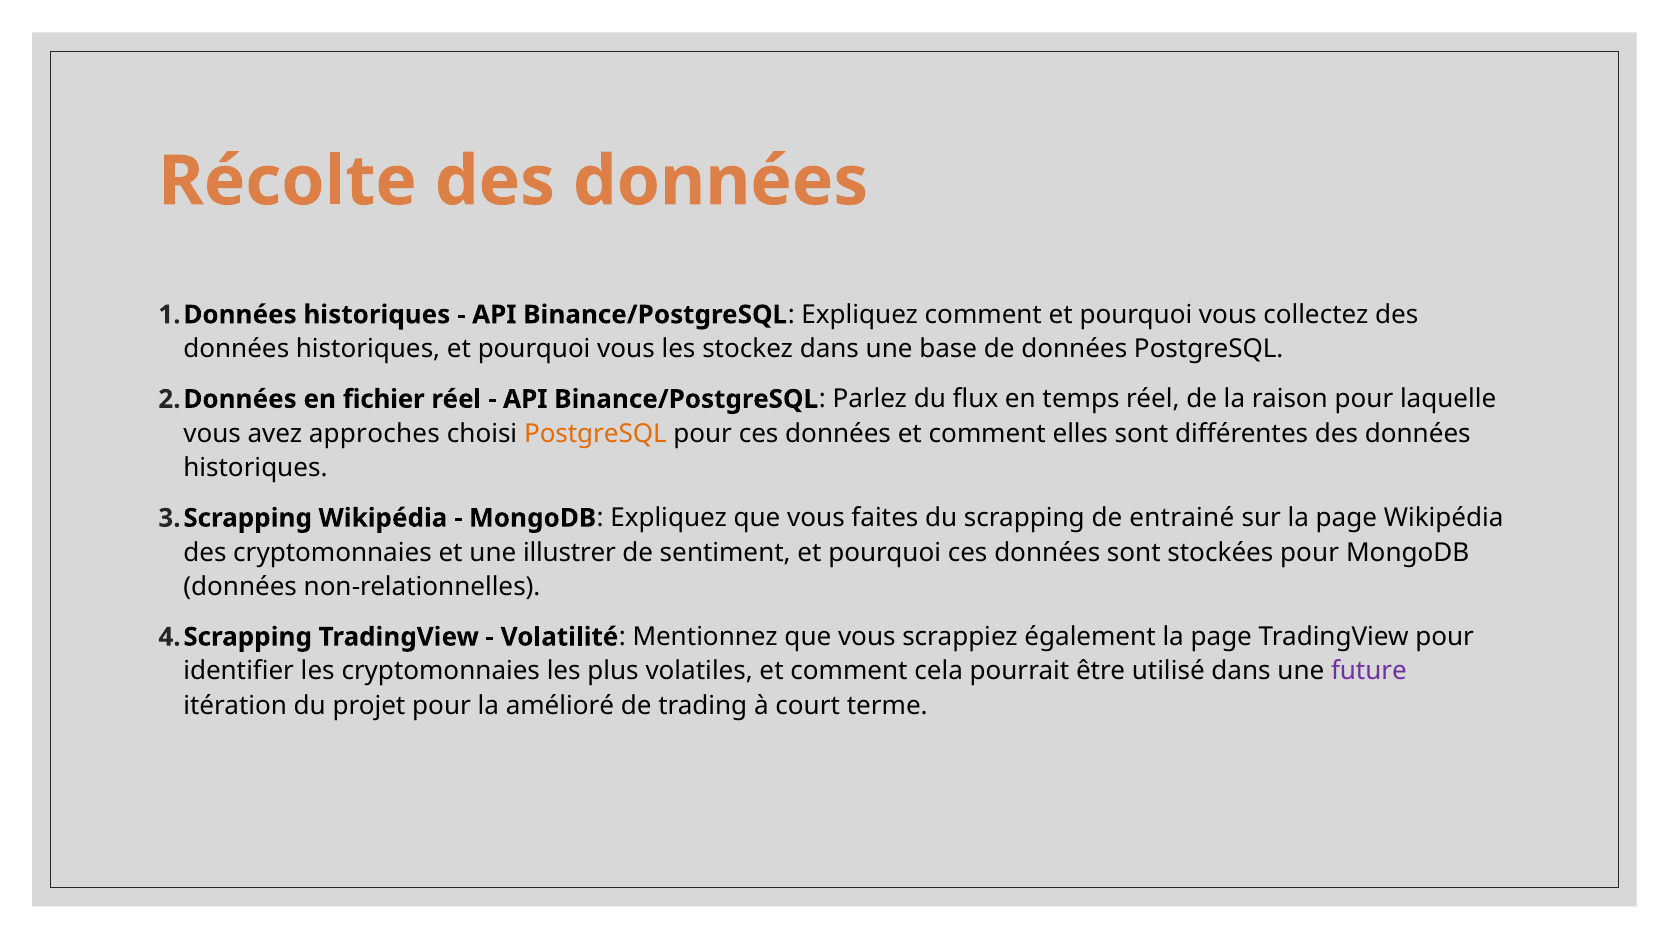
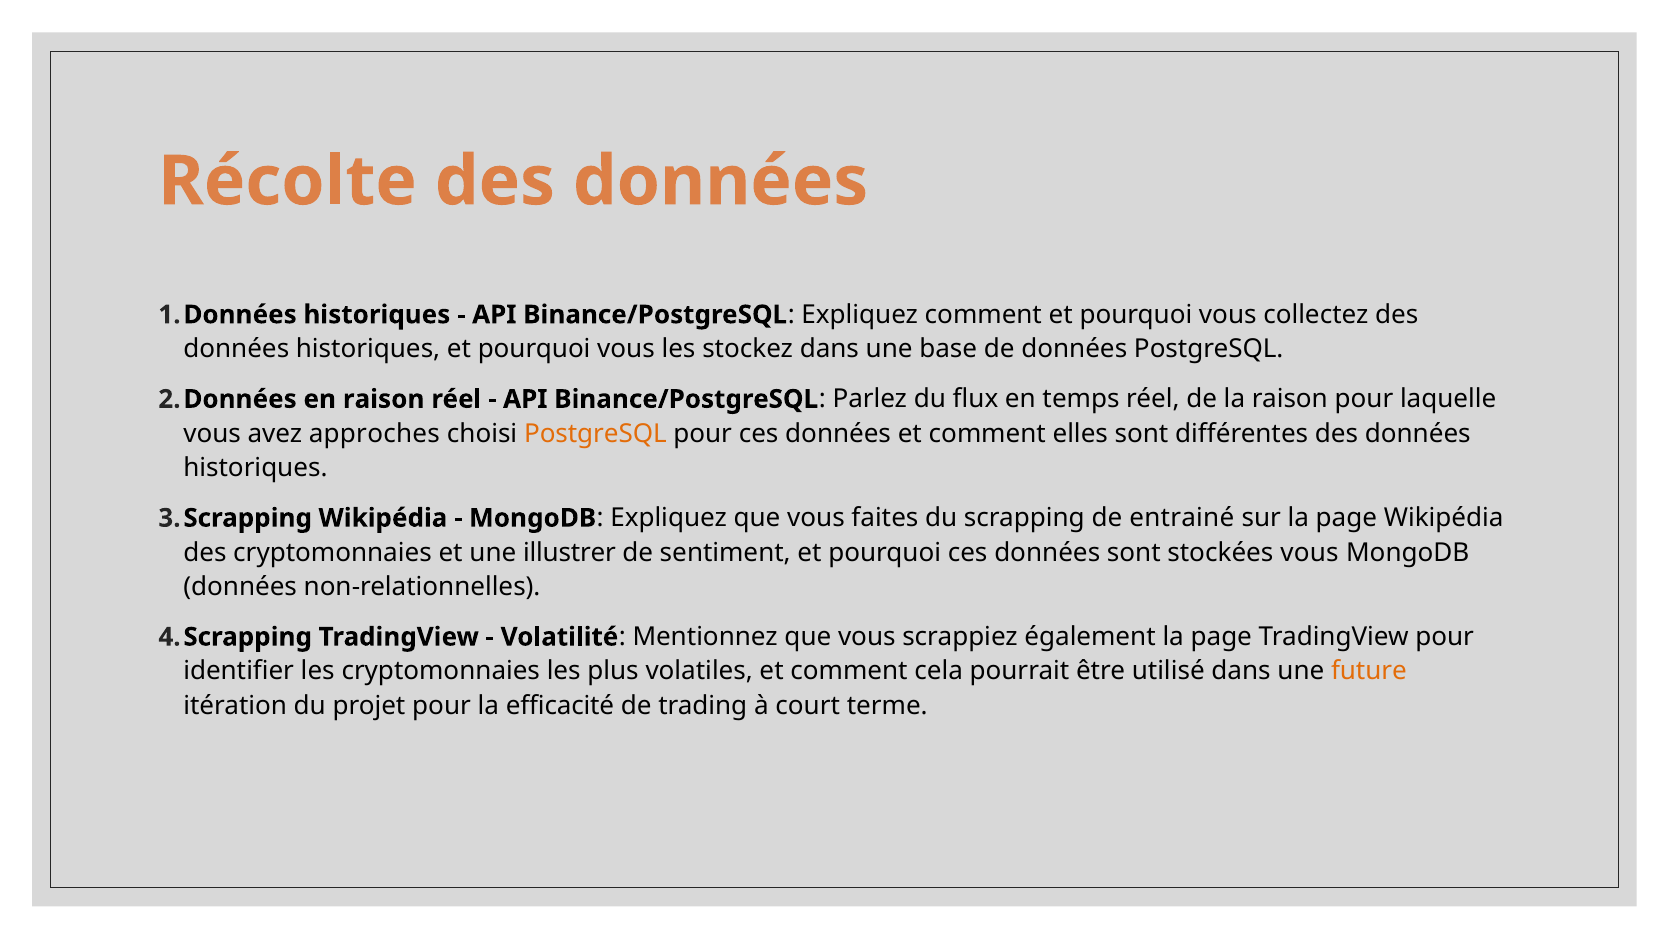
en fichier: fichier -> raison (384, 399)
stockées pour: pour -> vous (1310, 552)
future colour: purple -> orange (1369, 671)
amélioré: amélioré -> efficacité (560, 706)
